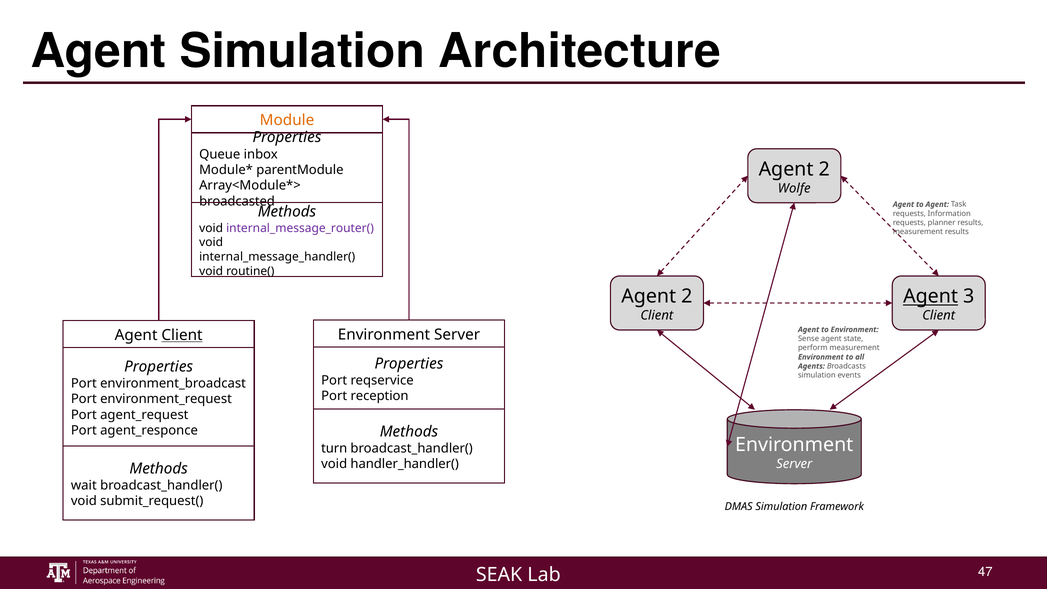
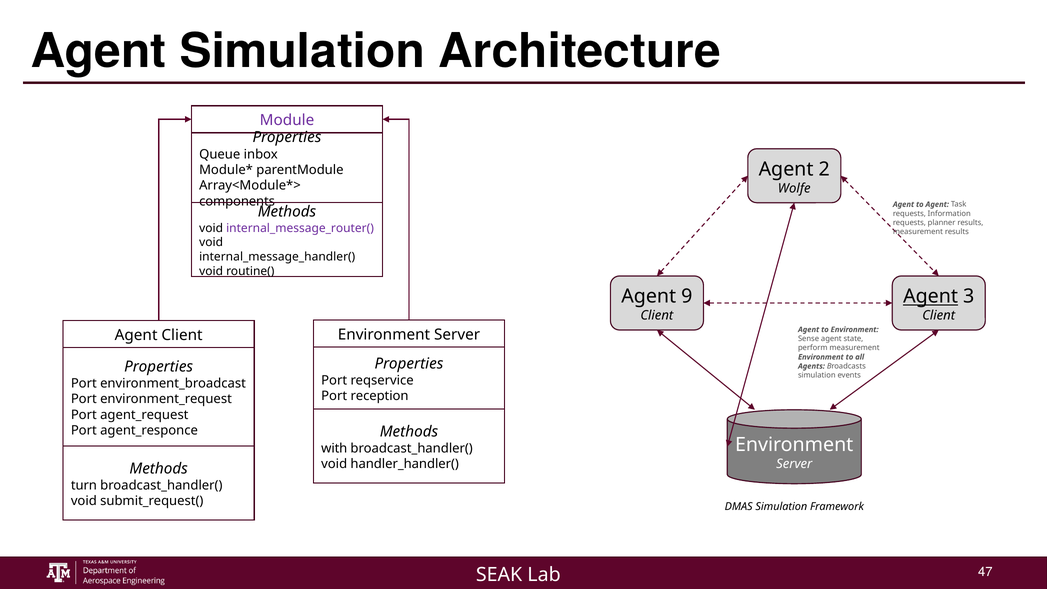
Module colour: orange -> purple (287, 120)
broadcasted: broadcasted -> components (237, 201)
2: 2 -> 9 (687, 296)
Client underline: present -> none (182, 335)
turn: turn -> with (334, 448)
wait: wait -> turn (84, 485)
